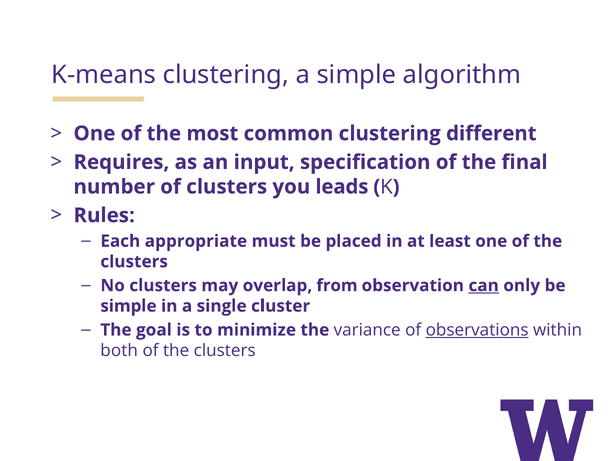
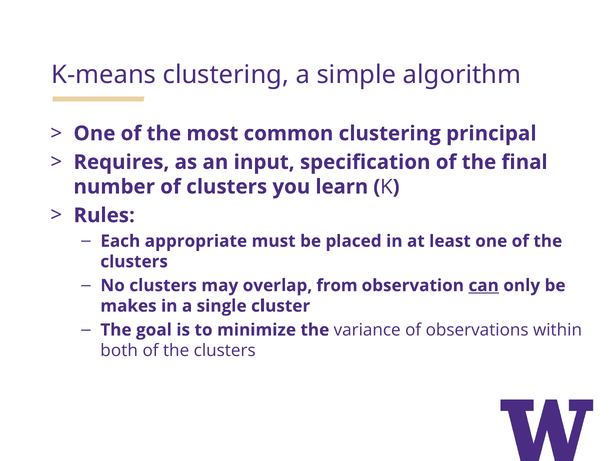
different: different -> principal (491, 134)
leads: leads -> learn (342, 187)
simple: simple -> makes (128, 306)
observations underline: present -> none (477, 330)
